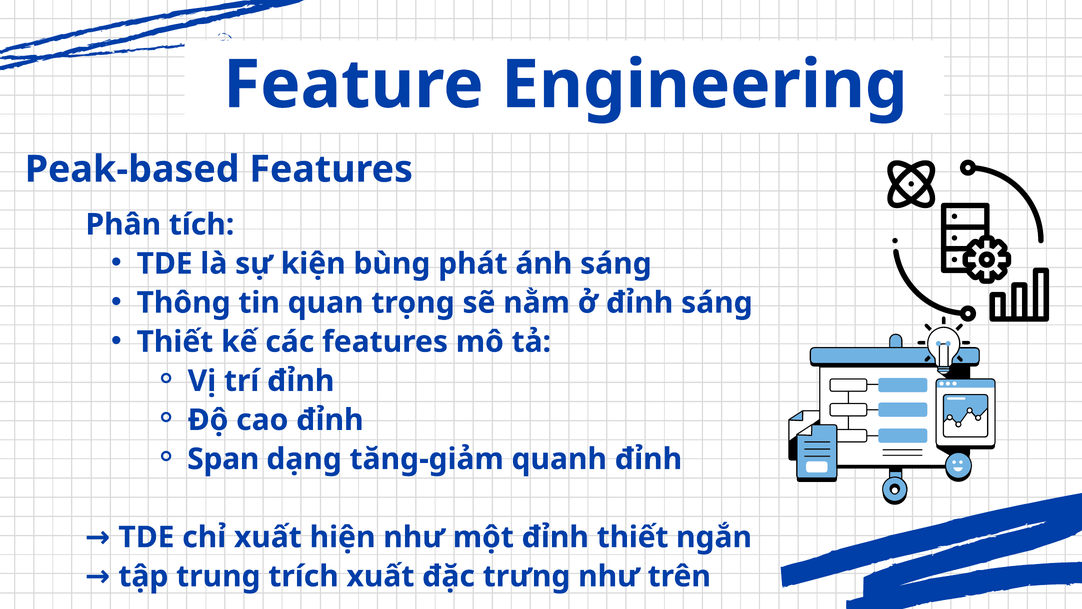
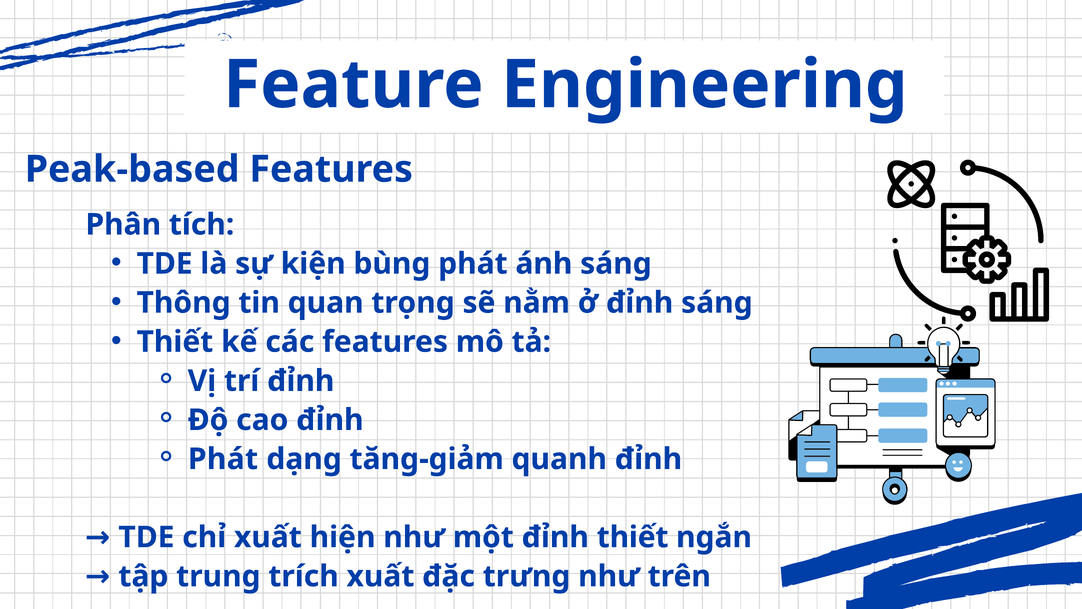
Span: Span -> Phát (223, 459)
